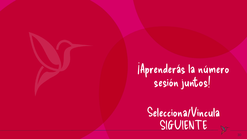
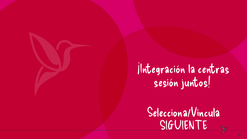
¡Aprenderás: ¡Aprenderás -> ¡Integración (162, 69)
número: número -> centras (214, 69)
